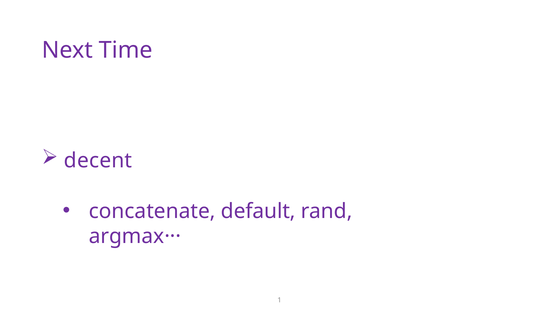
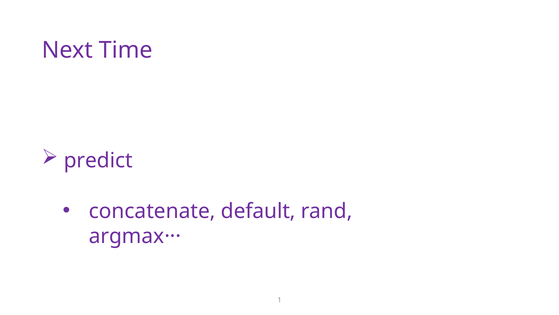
decent: decent -> predict (98, 160)
